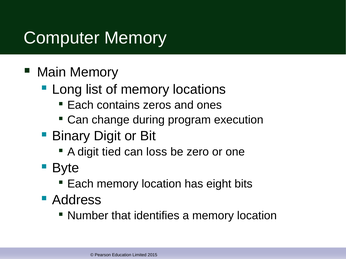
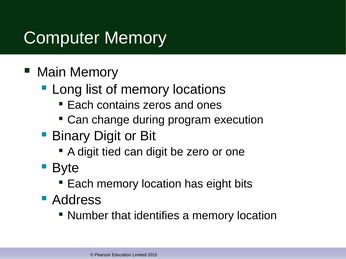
can loss: loss -> digit (157, 152)
